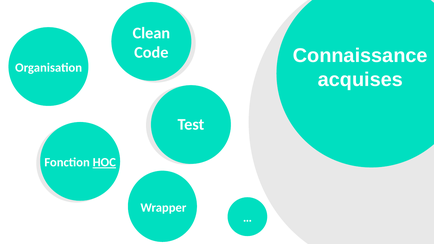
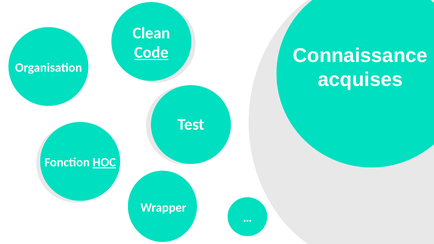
Code underline: none -> present (151, 53)
